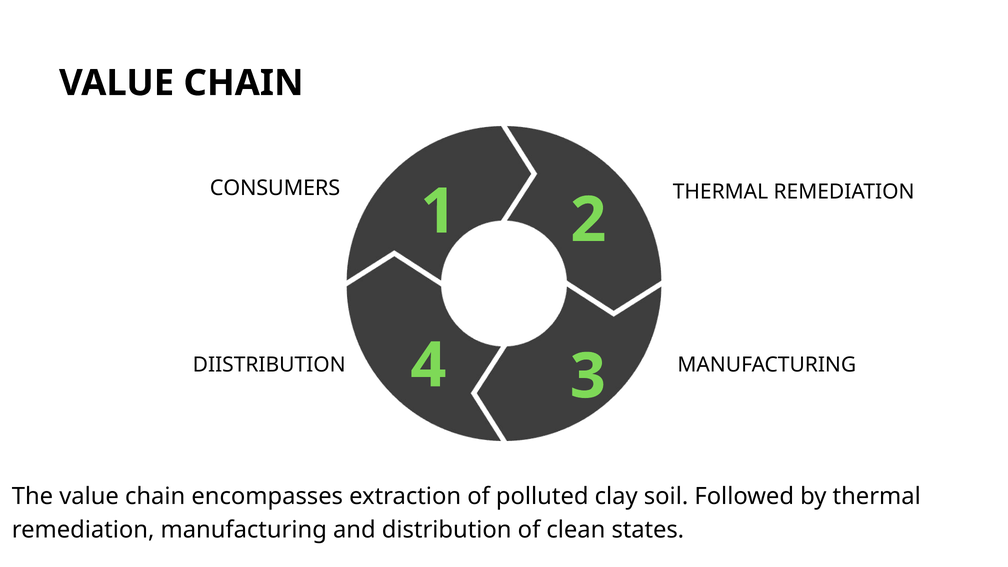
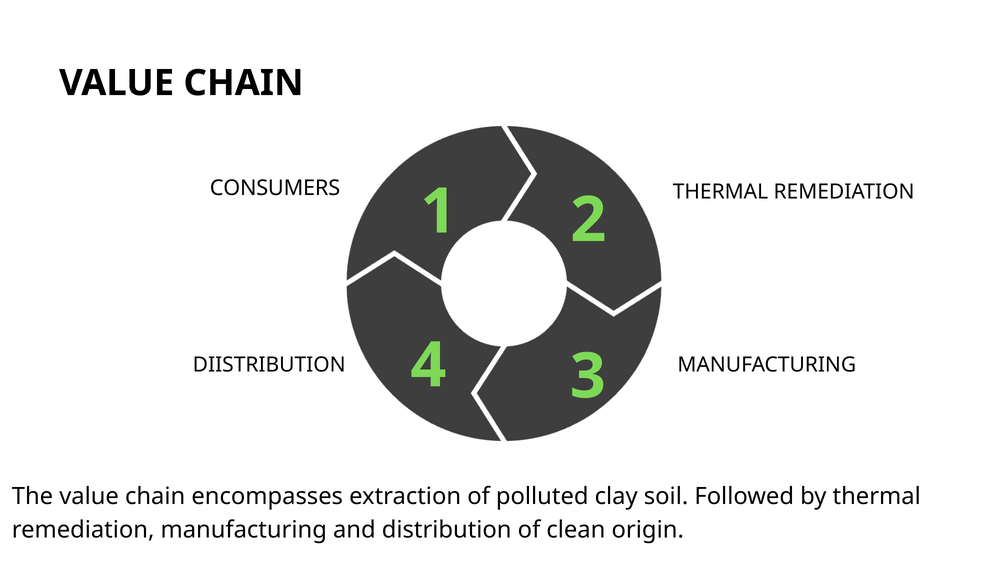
states: states -> origin (648, 530)
